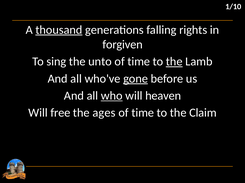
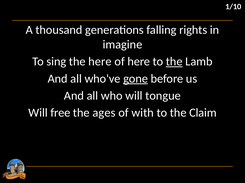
thousand underline: present -> none (59, 30)
forgiven: forgiven -> imagine (122, 45)
the unto: unto -> here (100, 62)
time: time -> here (139, 62)
who underline: present -> none (112, 96)
heaven: heaven -> tongue (163, 96)
time: time -> with (143, 113)
